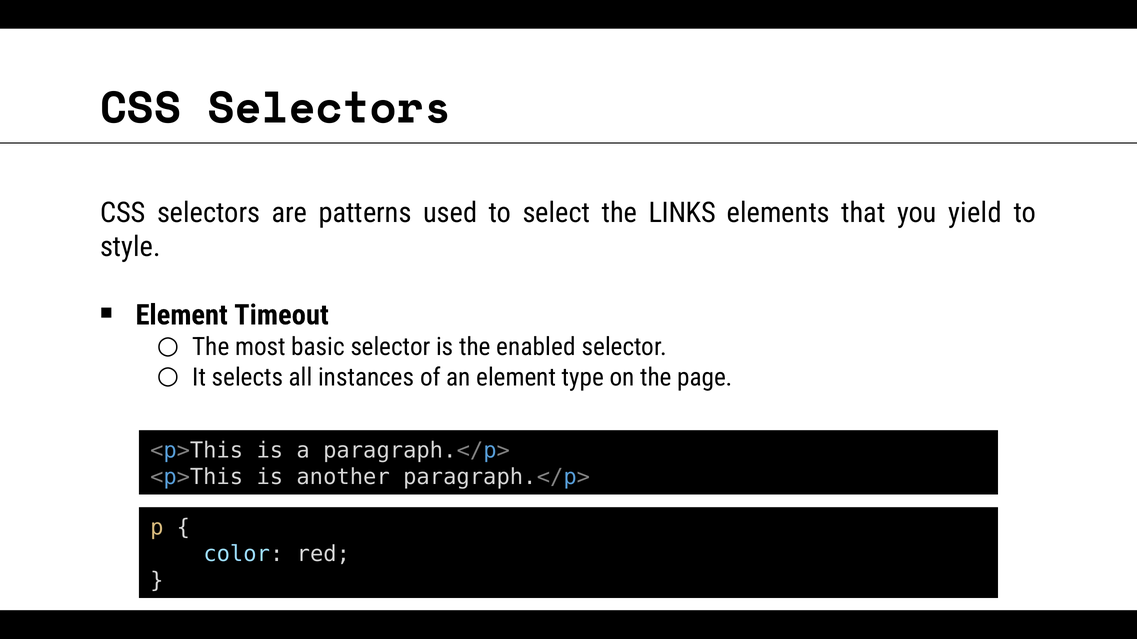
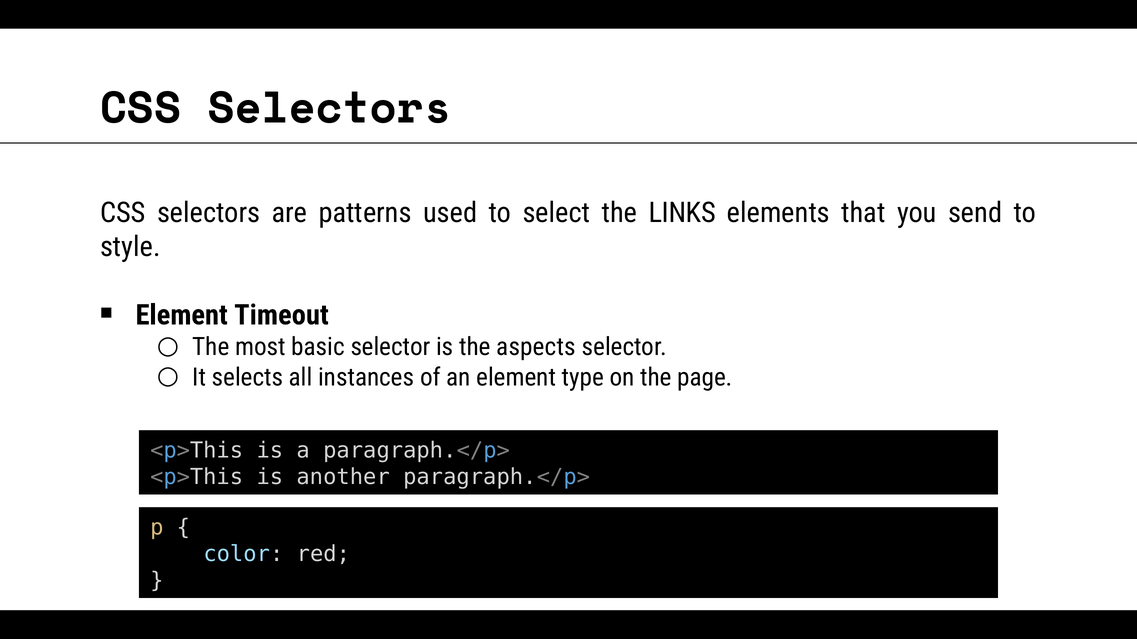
yield: yield -> send (975, 213)
enabled: enabled -> aspects (536, 347)
